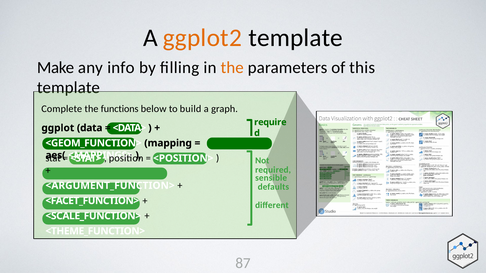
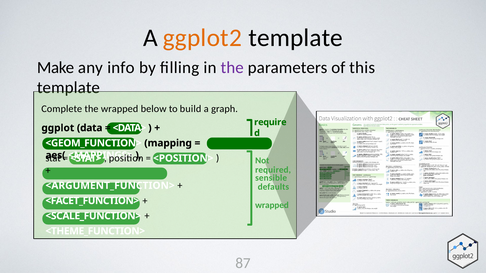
the colour: orange -> purple (232, 68)
the functions: functions -> wrapped (120, 109)
diﬀerent: diﬀerent -> wrapped (272, 205)
